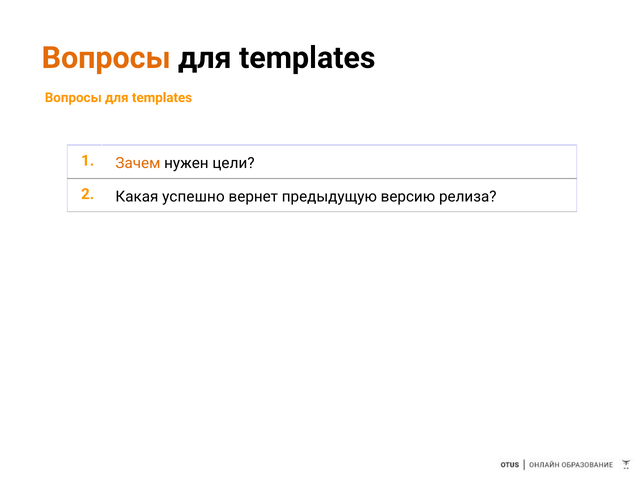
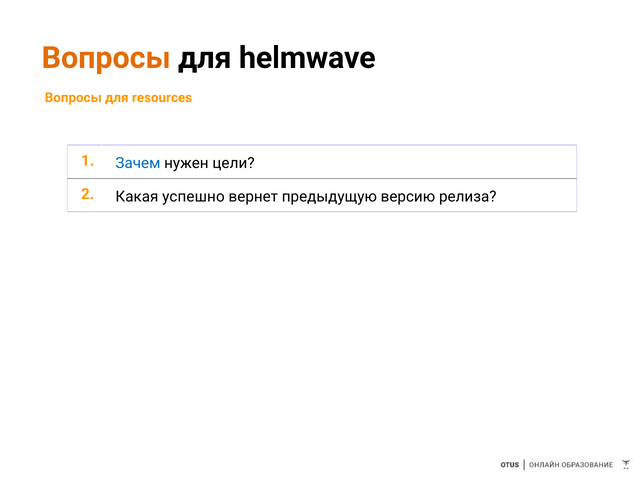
templates: templates -> helmwave (307, 58)
templates: templates -> resources (162, 98)
Зачем colour: orange -> blue (138, 163)
